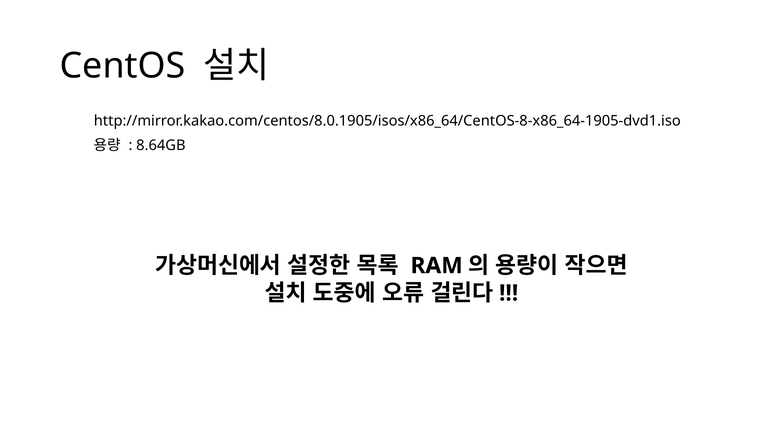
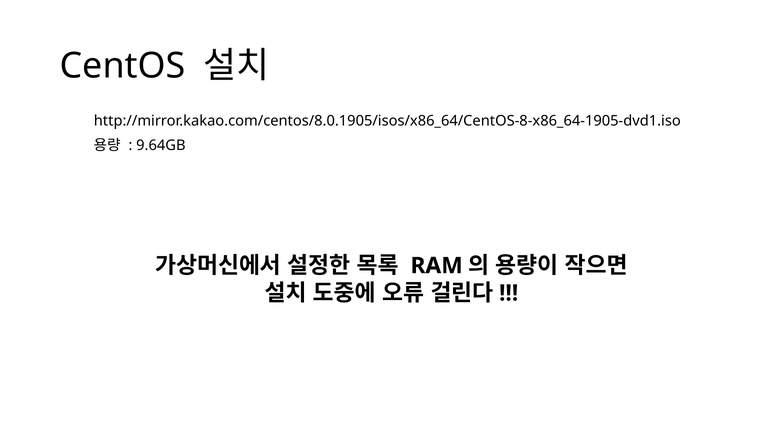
8.64GB: 8.64GB -> 9.64GB (161, 146)
